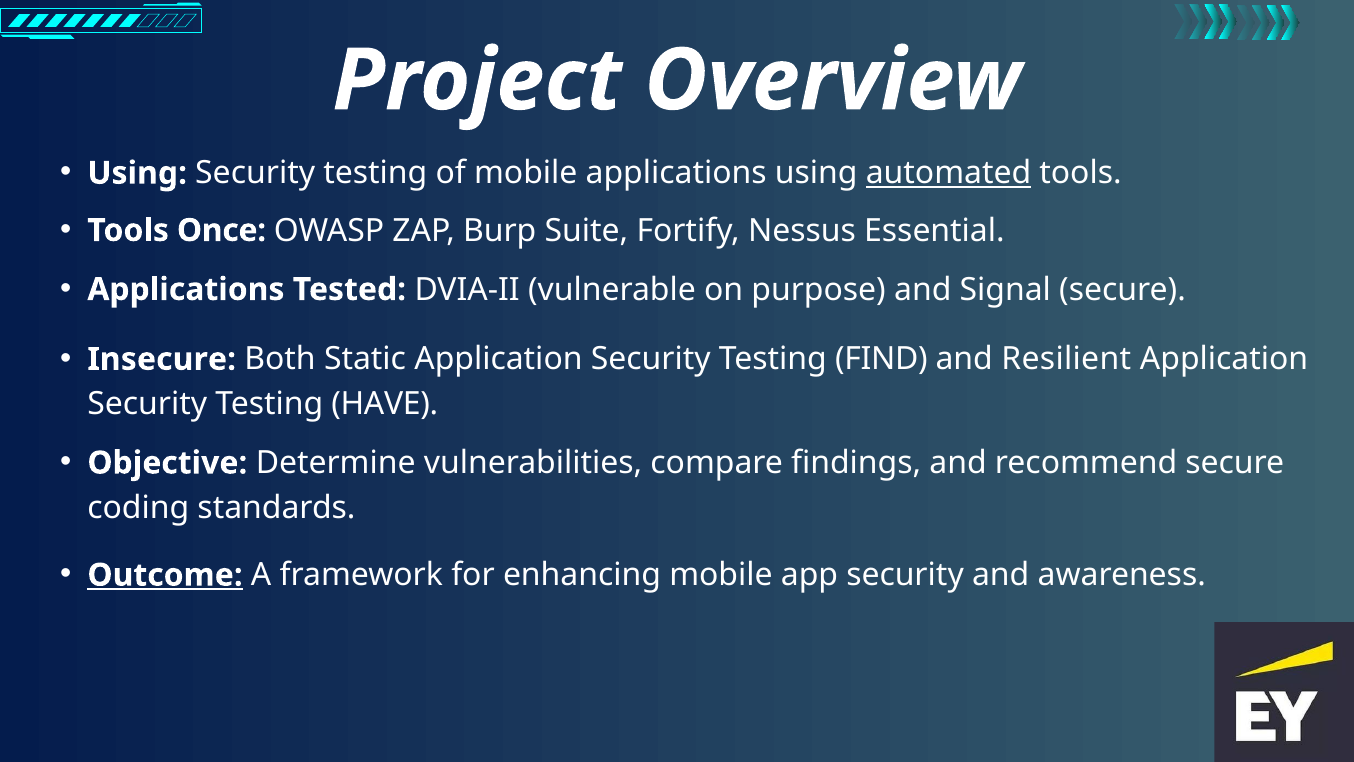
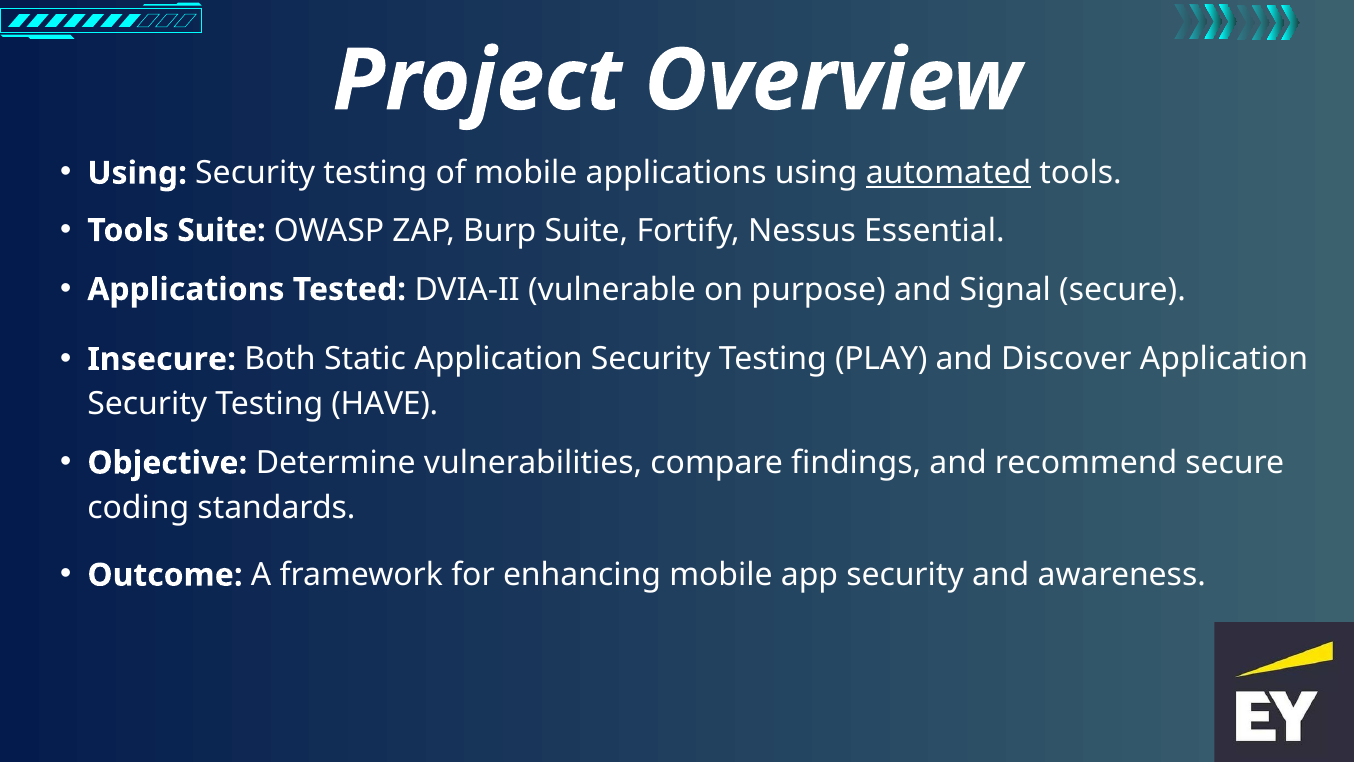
Tools Once: Once -> Suite (222, 230)
FIND: FIND -> PLAY (881, 359)
Resilient: Resilient -> Discover (1066, 359)
Outcome underline: present -> none (165, 575)
